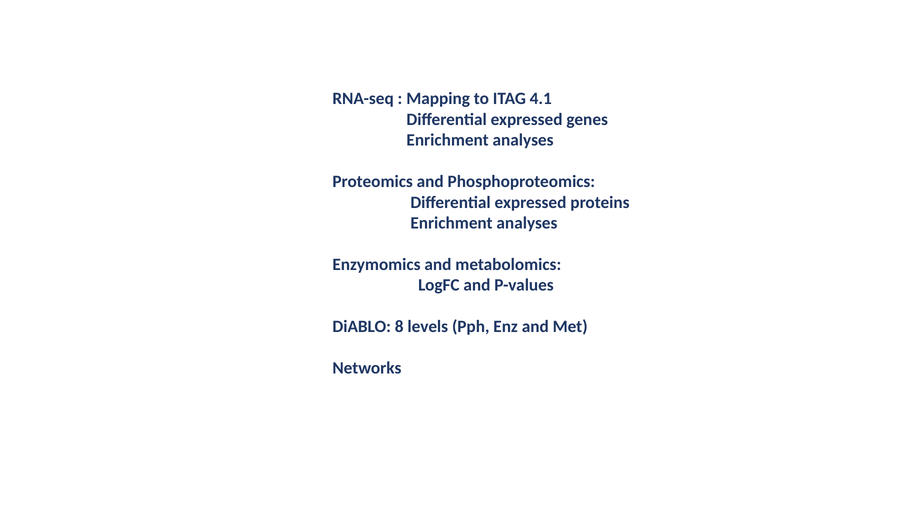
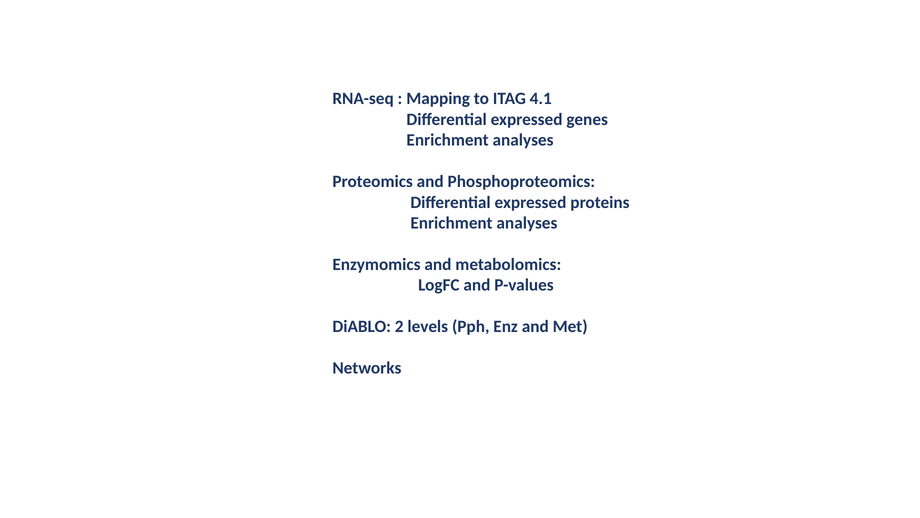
8: 8 -> 2 (399, 326)
